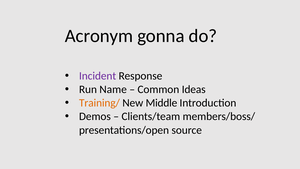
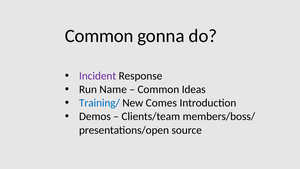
Acronym: Acronym -> Common (99, 36)
Training/ colour: orange -> blue (99, 103)
Middle: Middle -> Comes (161, 103)
